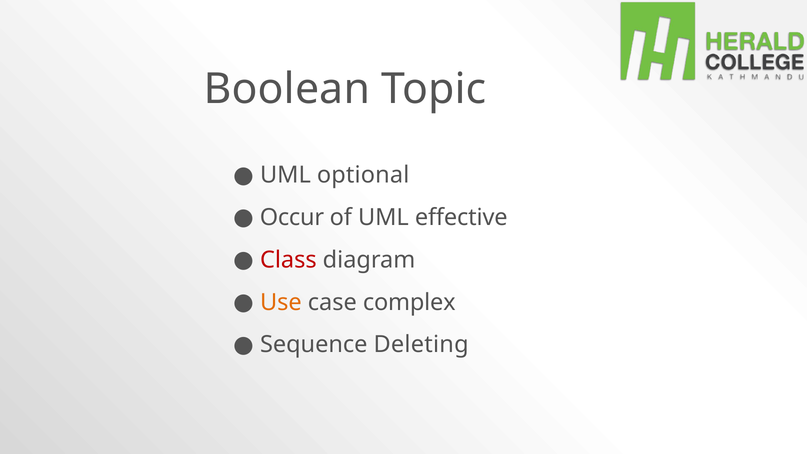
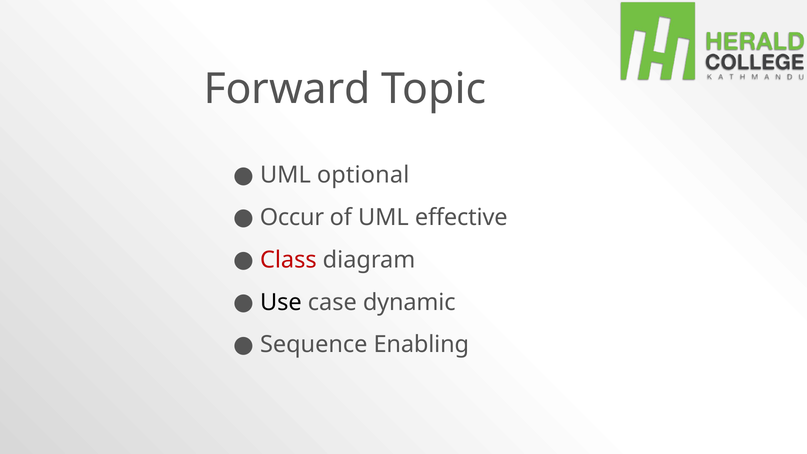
Boolean: Boolean -> Forward (287, 89)
Use colour: orange -> black (281, 302)
complex: complex -> dynamic (409, 302)
Deleting: Deleting -> Enabling (421, 345)
